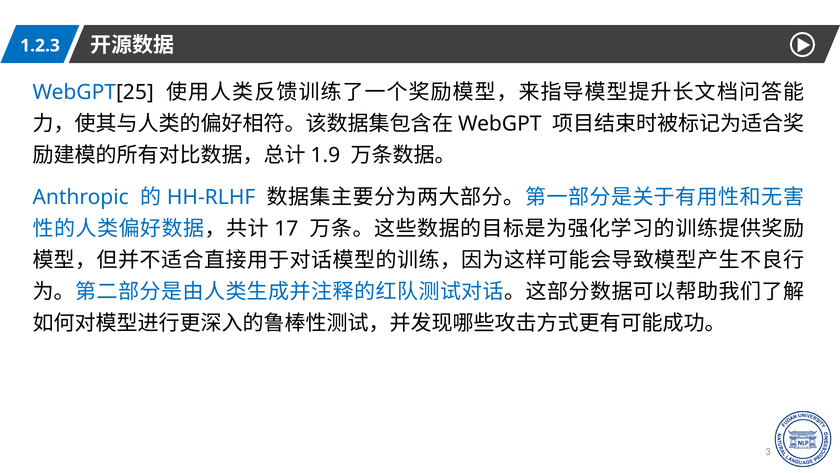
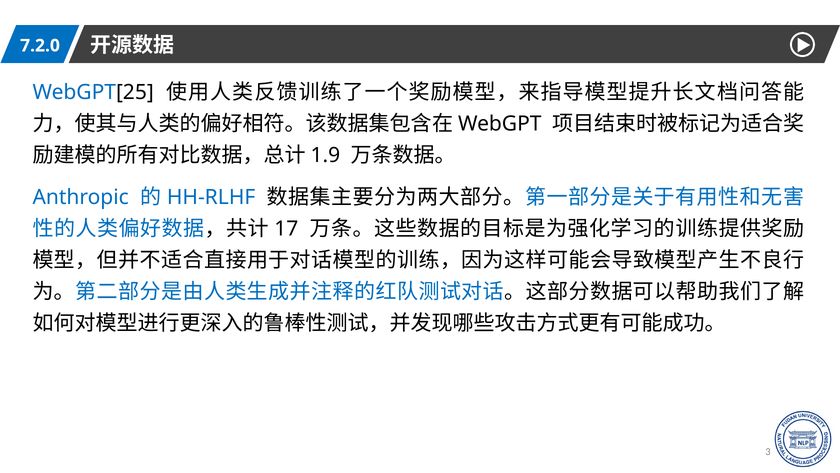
1.2.3: 1.2.3 -> 7.2.0 (40, 46)
